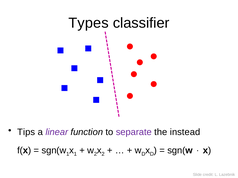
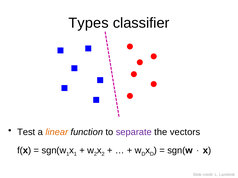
Tips: Tips -> Test (26, 132)
linear colour: purple -> orange (57, 132)
instead: instead -> vectors (185, 132)
